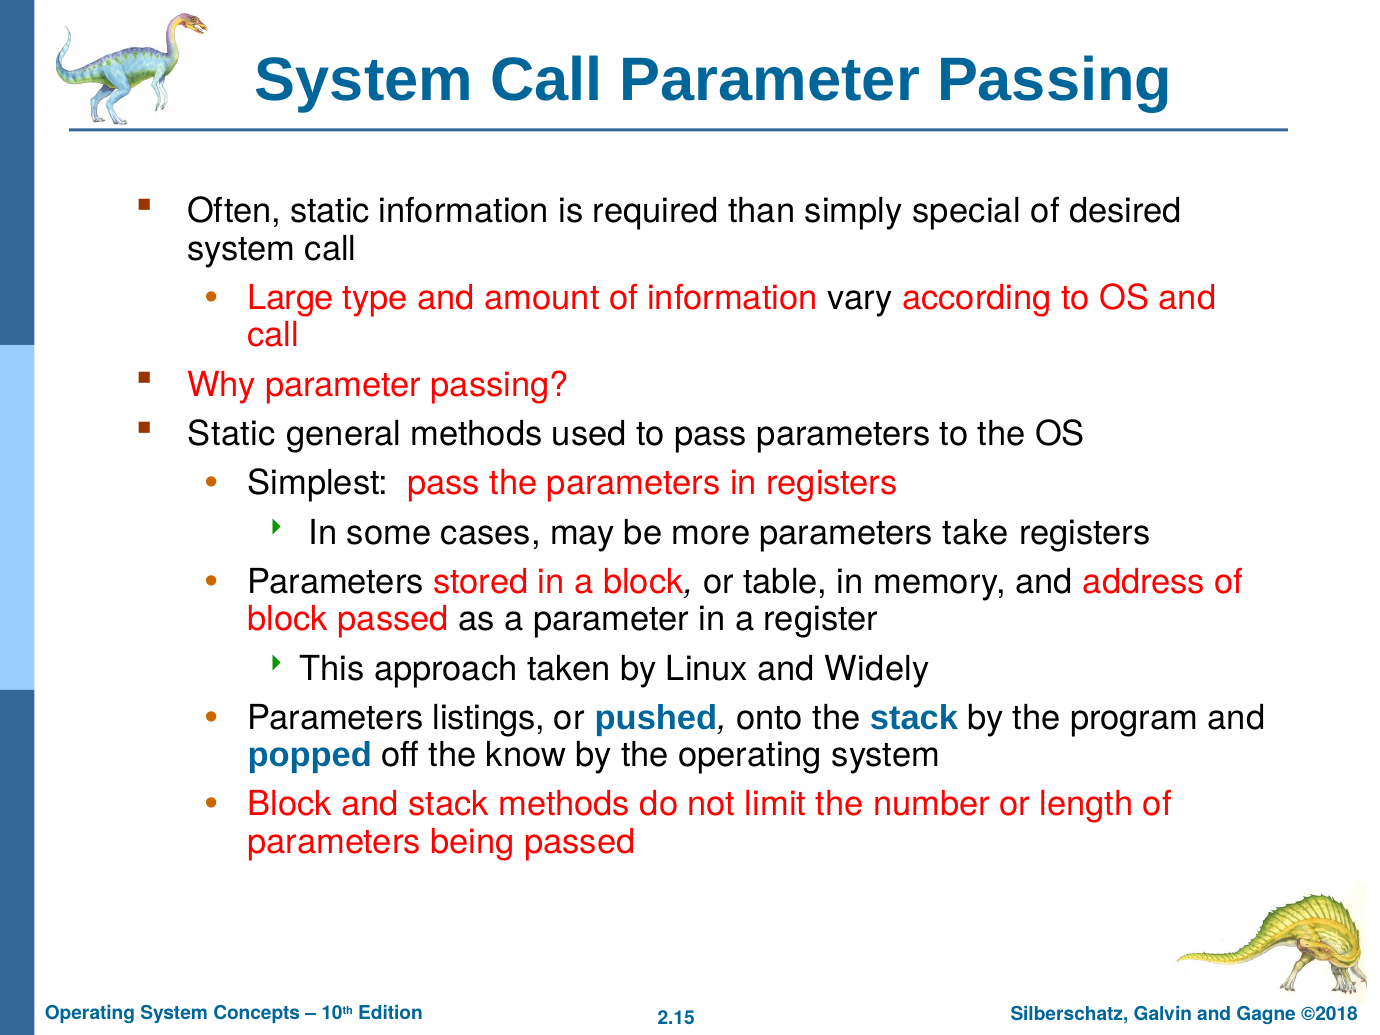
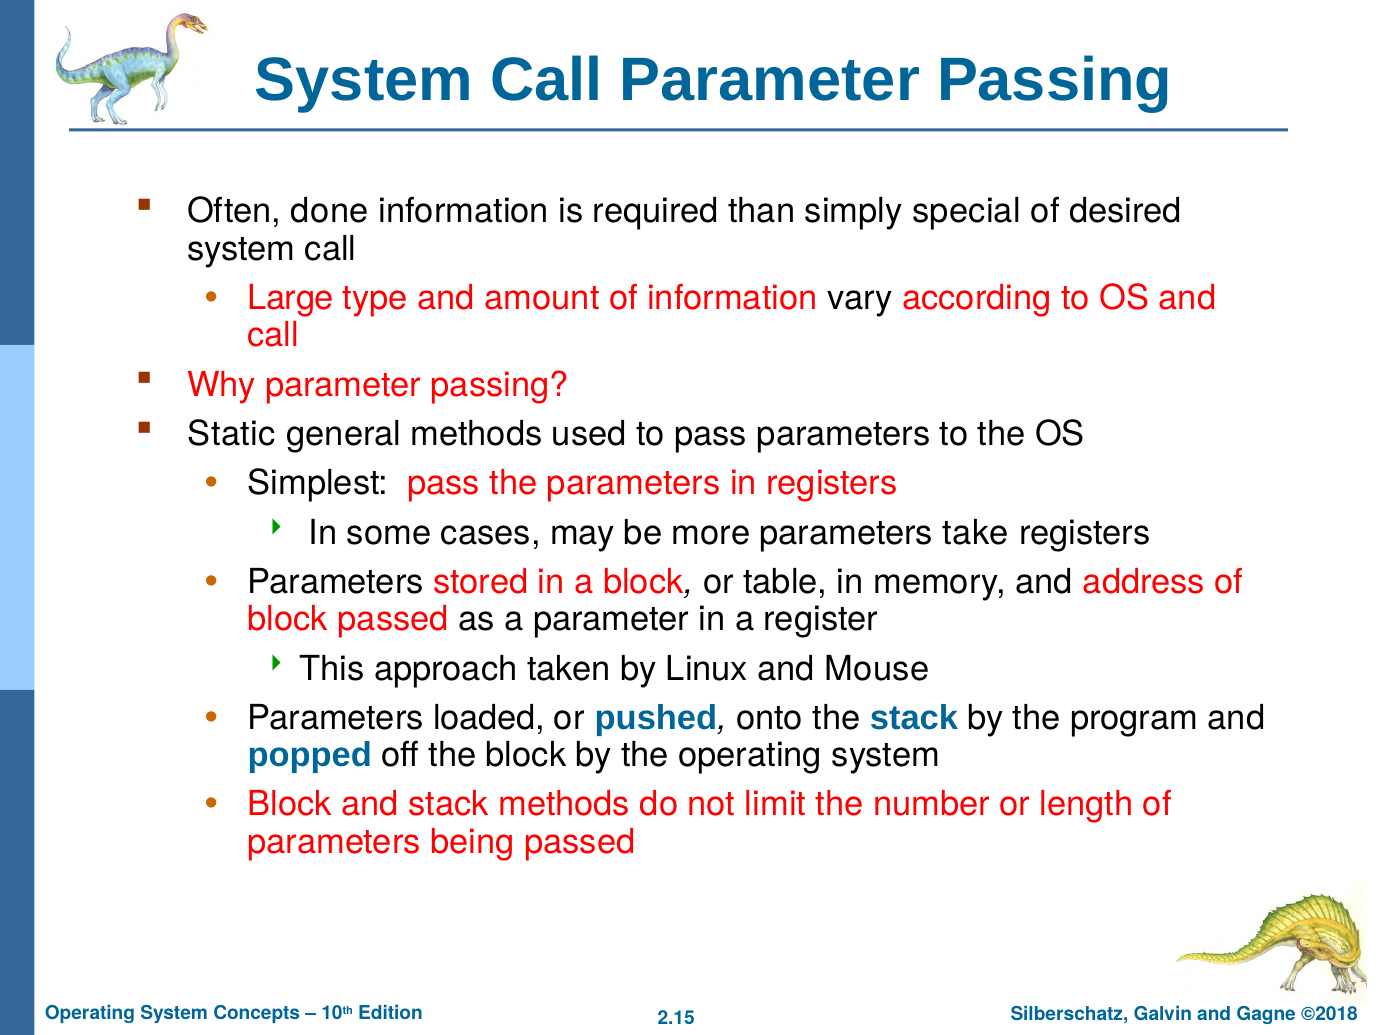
Often static: static -> done (330, 211)
Widely: Widely -> Mouse (877, 669)
listings: listings -> loaded (489, 718)
the know: know -> block (526, 755)
